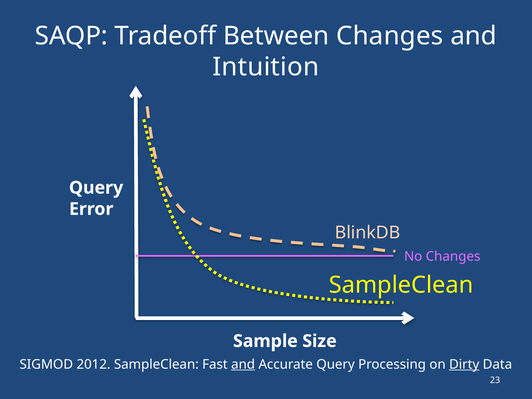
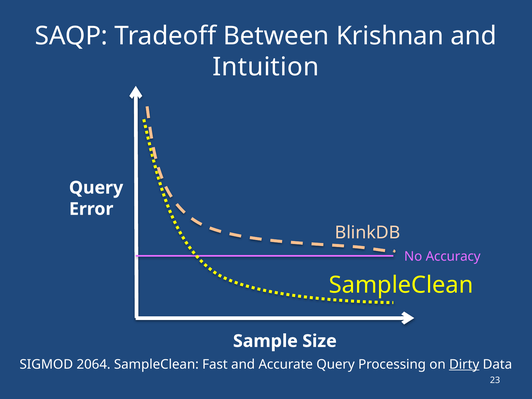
Between Changes: Changes -> Krishnan (390, 36)
No Changes: Changes -> Accuracy (453, 257)
2012: 2012 -> 2064 (94, 364)
and underline: present -> none (243, 364)
